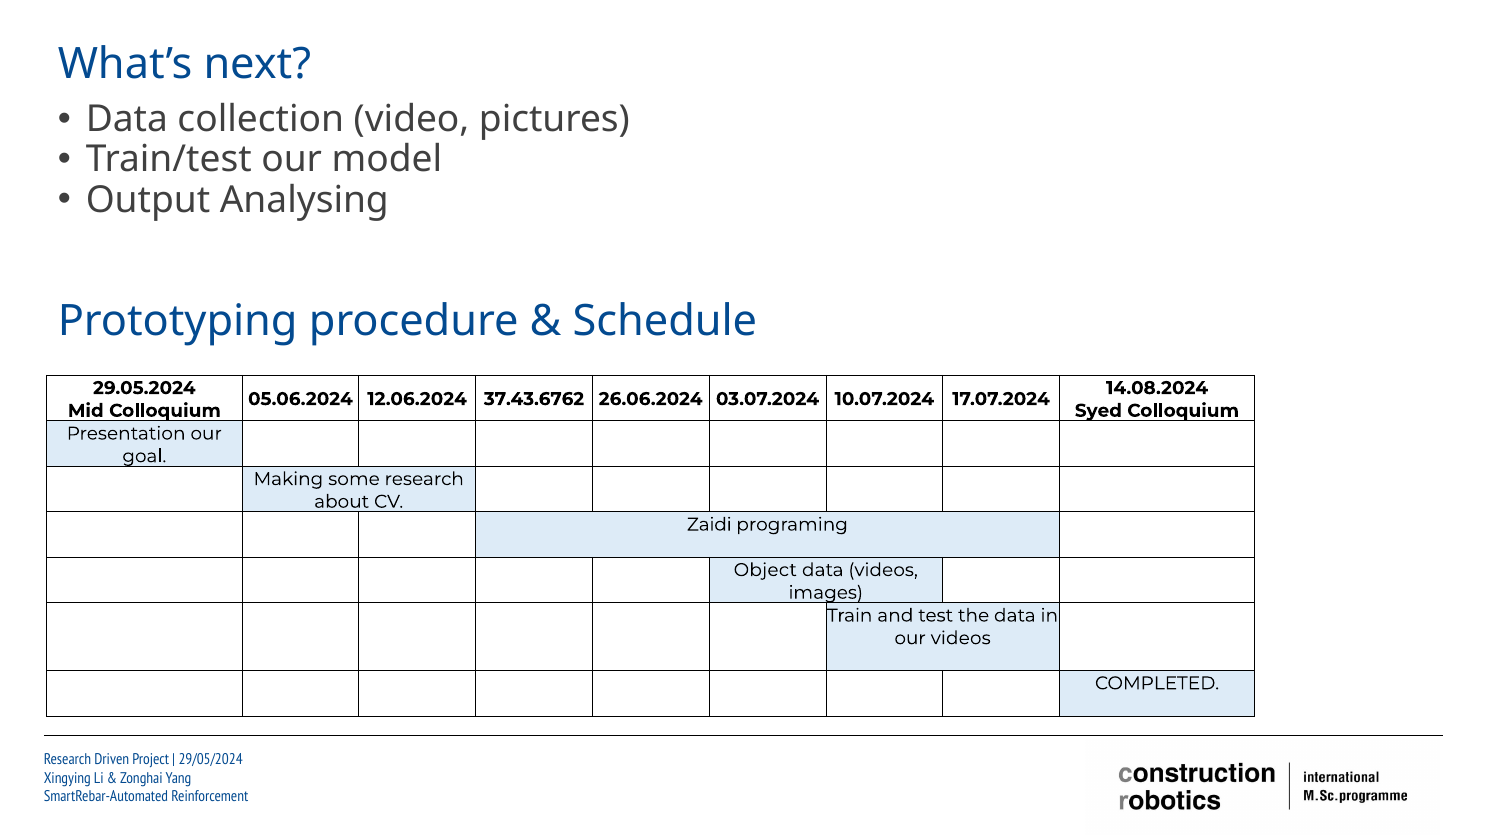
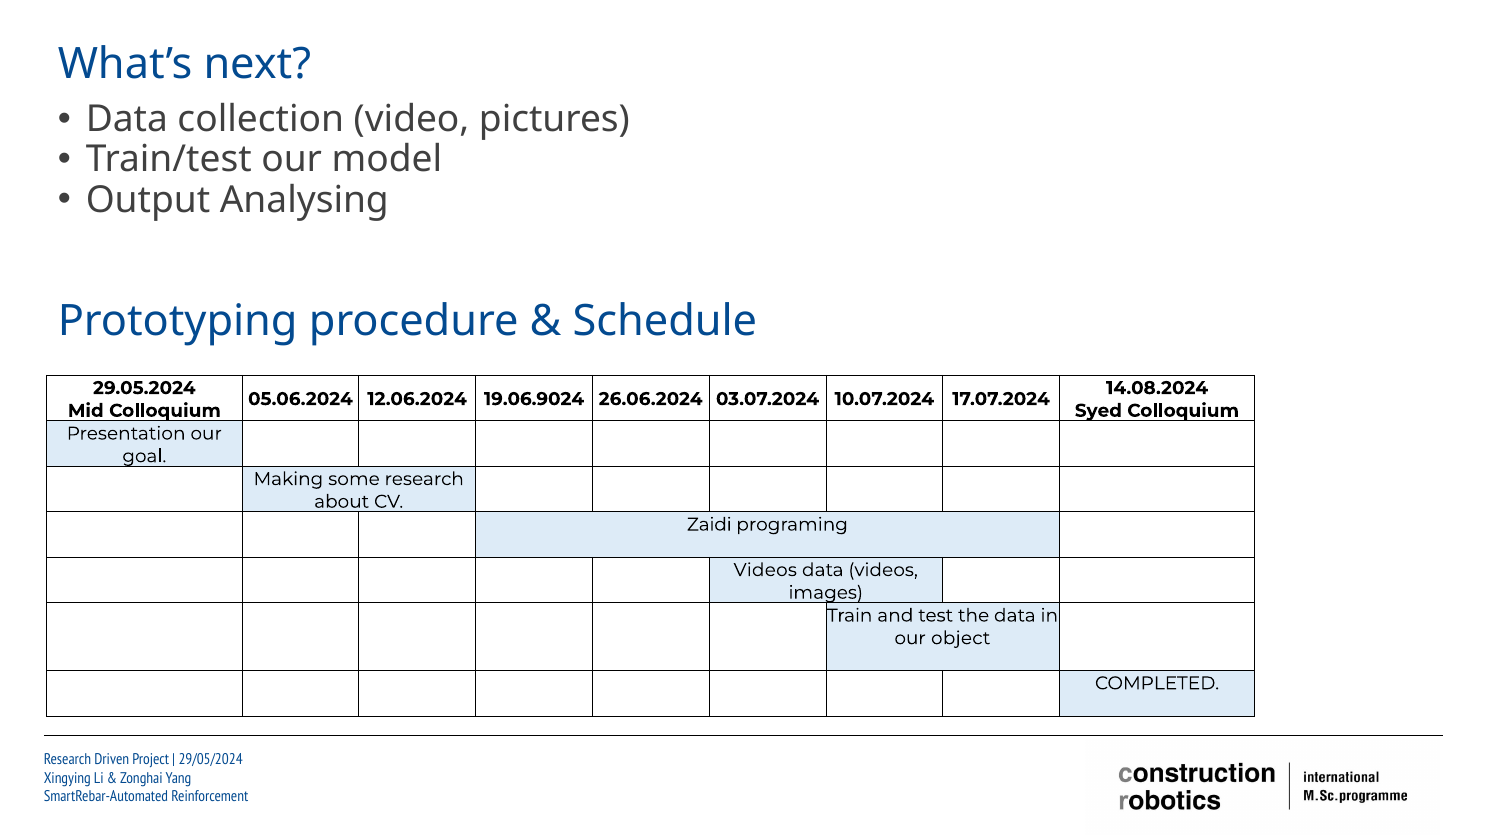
37.43.6762: 37.43.6762 -> 19.06.9024 (534, 399)
Object: Object -> Videos (765, 570)
our videos: videos -> object (961, 638)
